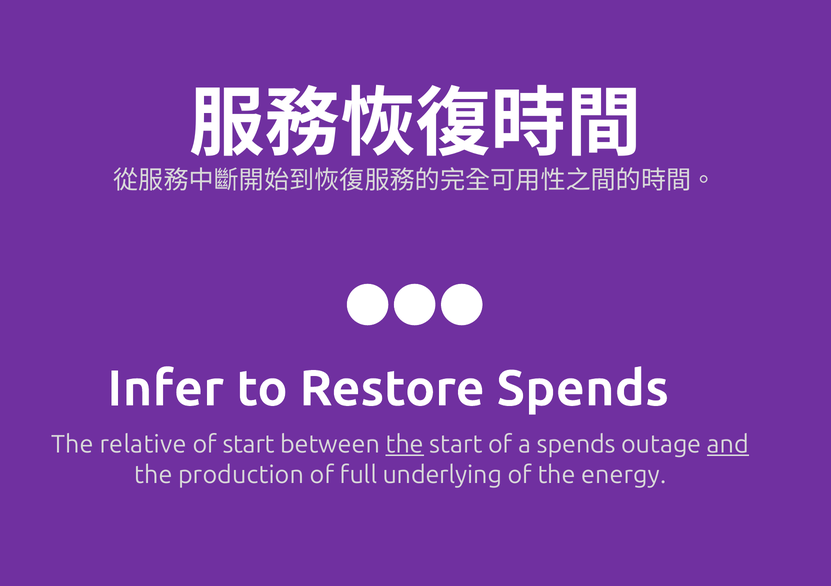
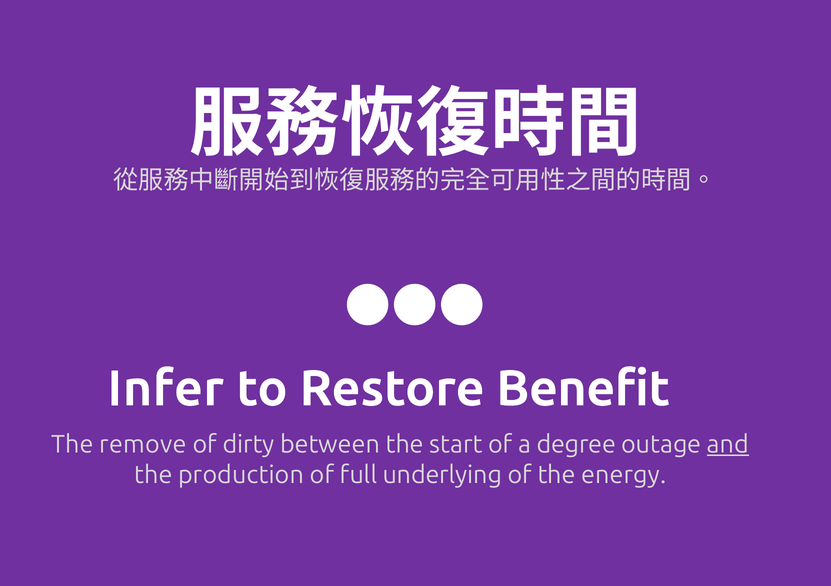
Restore Spends: Spends -> Benefit (583, 388)
relative: relative -> remove (143, 444)
of start: start -> dirty (249, 444)
the underline: present -> none (405, 444)
a spends: spends -> degree (576, 444)
